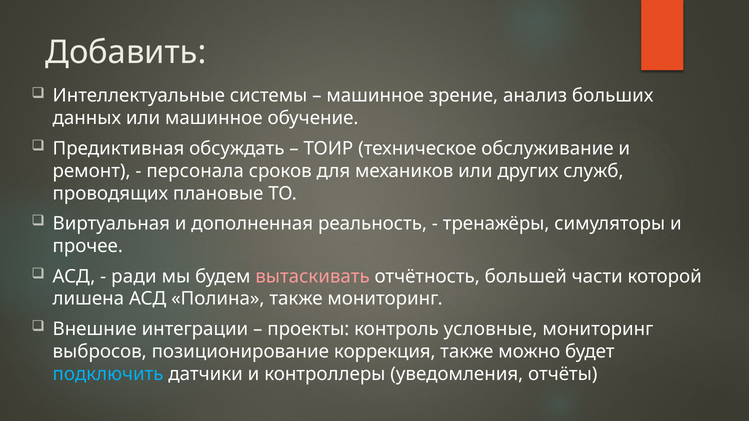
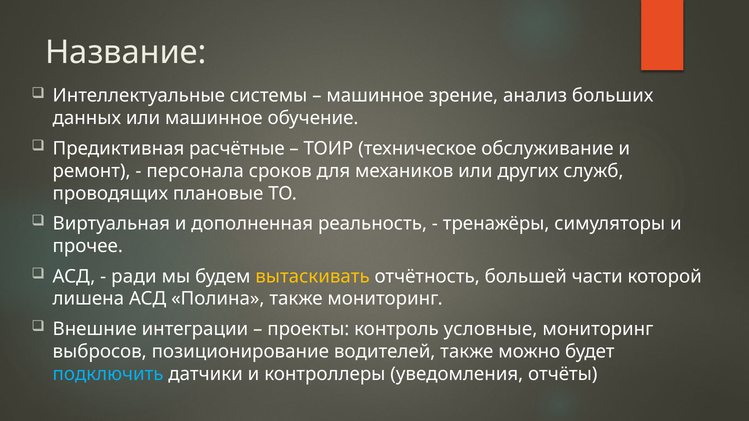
Добавить: Добавить -> Название (126, 53)
обсуждать: обсуждать -> расчётные (237, 149)
вытаскивать colour: pink -> yellow (313, 277)
коррекция: коррекция -> водителей (385, 352)
